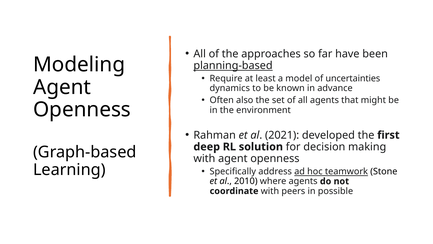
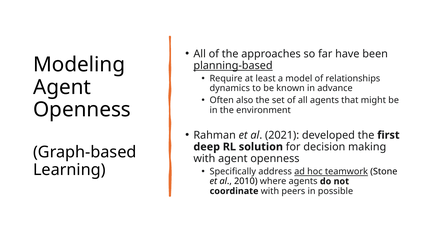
uncertainties: uncertainties -> relationships (353, 78)
